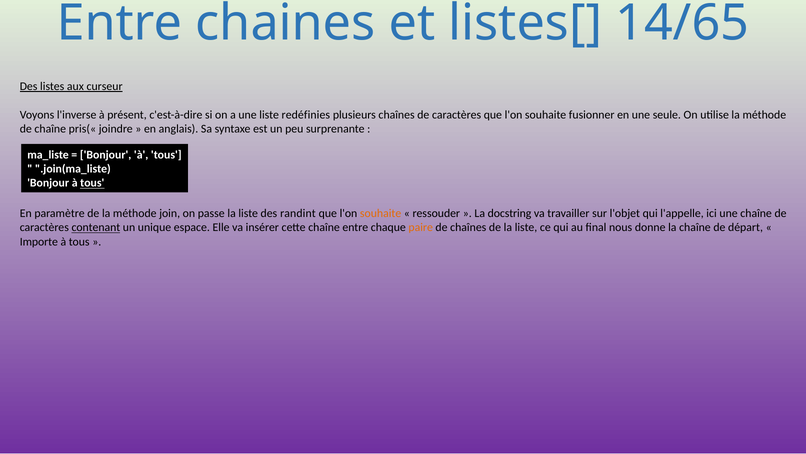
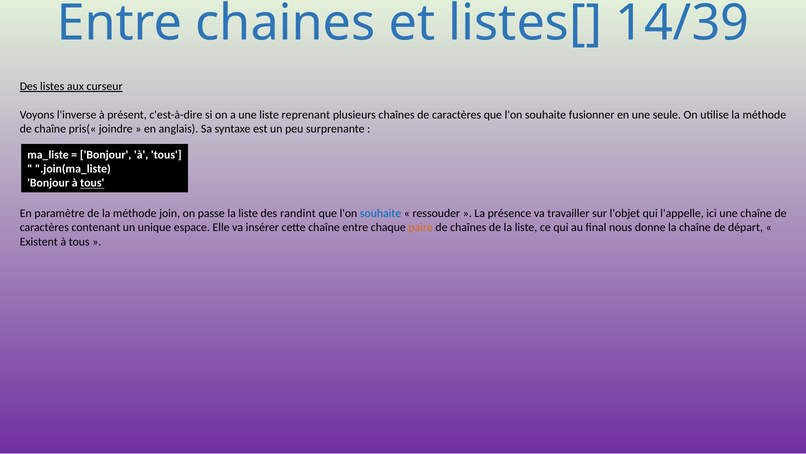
14/65: 14/65 -> 14/39 (682, 23)
redéfinies: redéfinies -> reprenant (306, 115)
souhaite colour: orange -> blue (381, 213)
docstring: docstring -> présence (509, 213)
contenant underline: present -> none (96, 227)
Importe: Importe -> Existent (39, 241)
